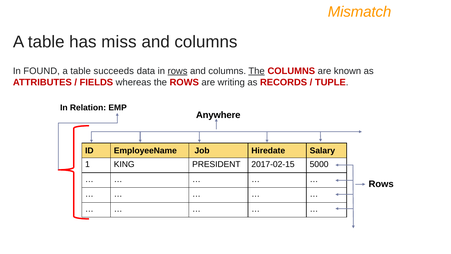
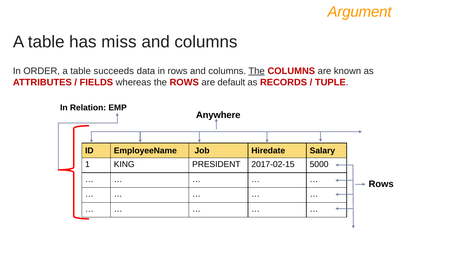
Mismatch: Mismatch -> Argument (360, 12)
FOUND: FOUND -> ORDER (42, 71)
rows underline: present -> none (178, 71)
writing: writing -> default (231, 82)
